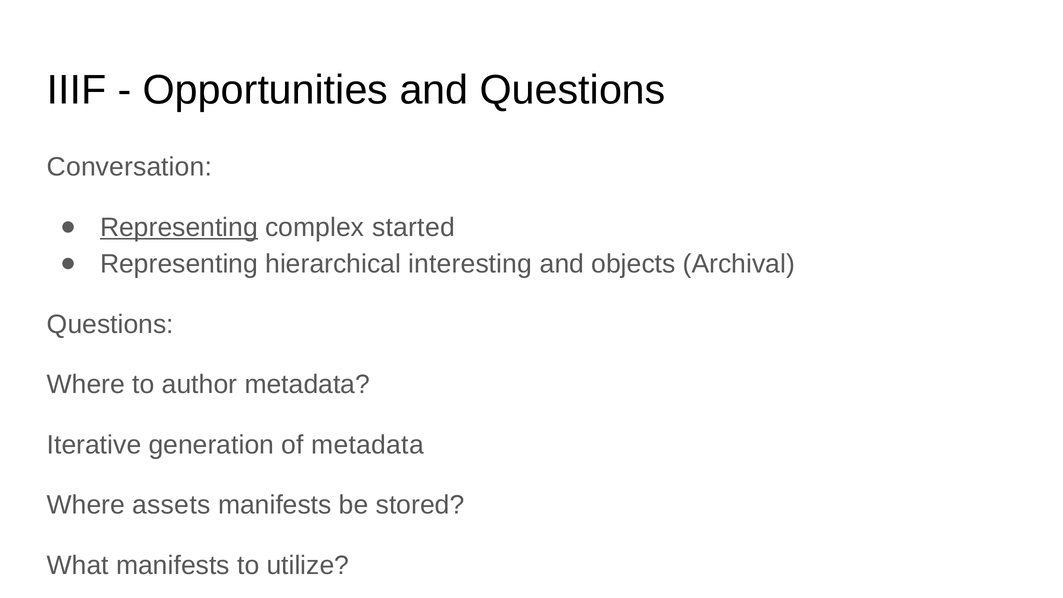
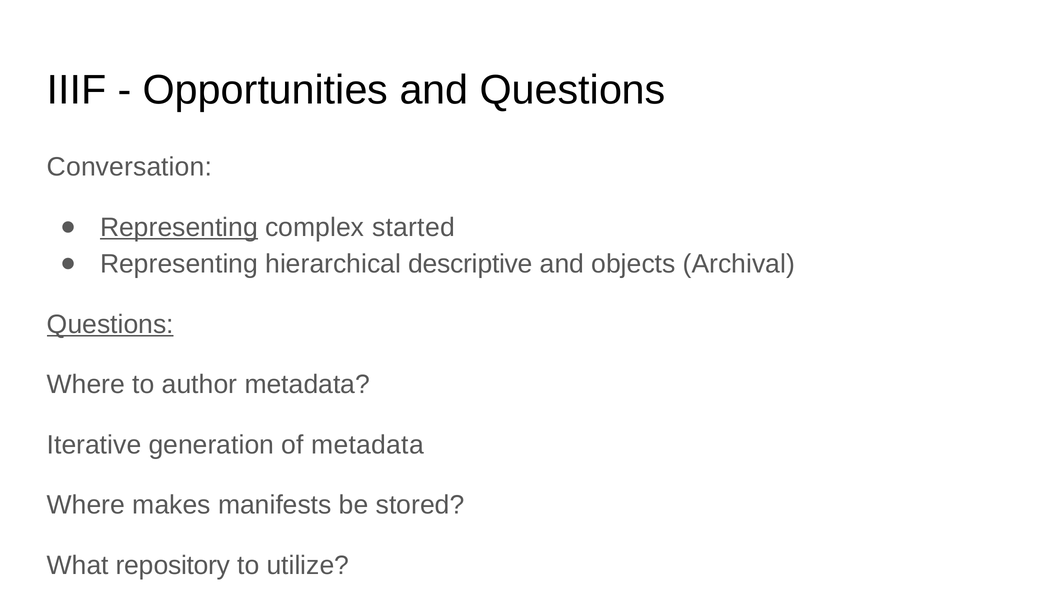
interesting: interesting -> descriptive (470, 264)
Questions underline: none -> present (110, 324)
assets: assets -> makes (172, 505)
What manifests: manifests -> repository (173, 565)
